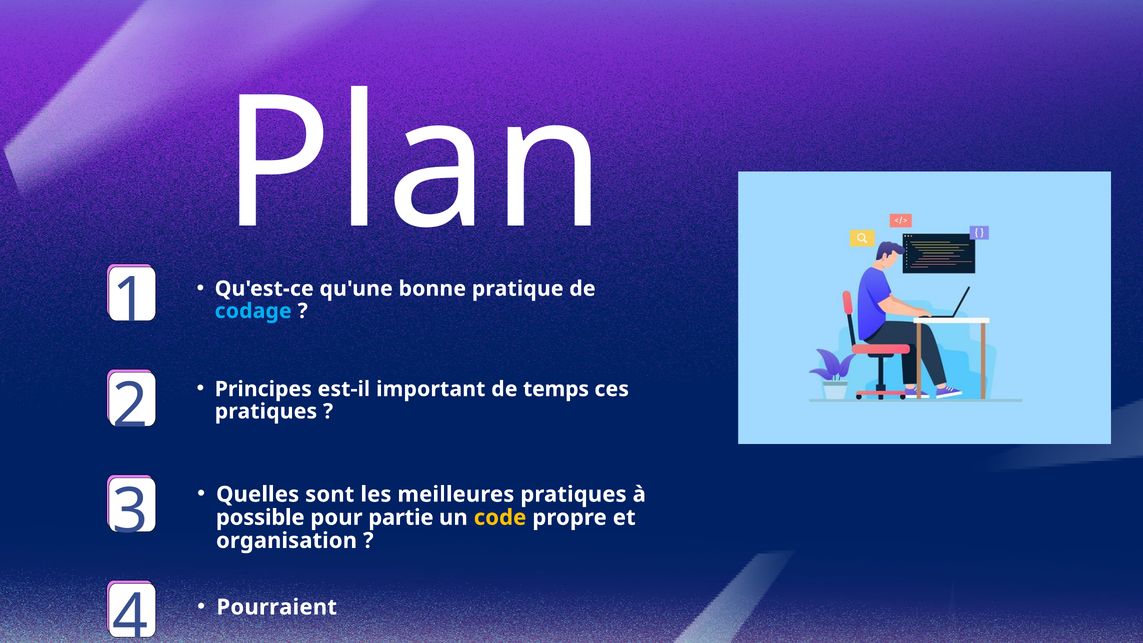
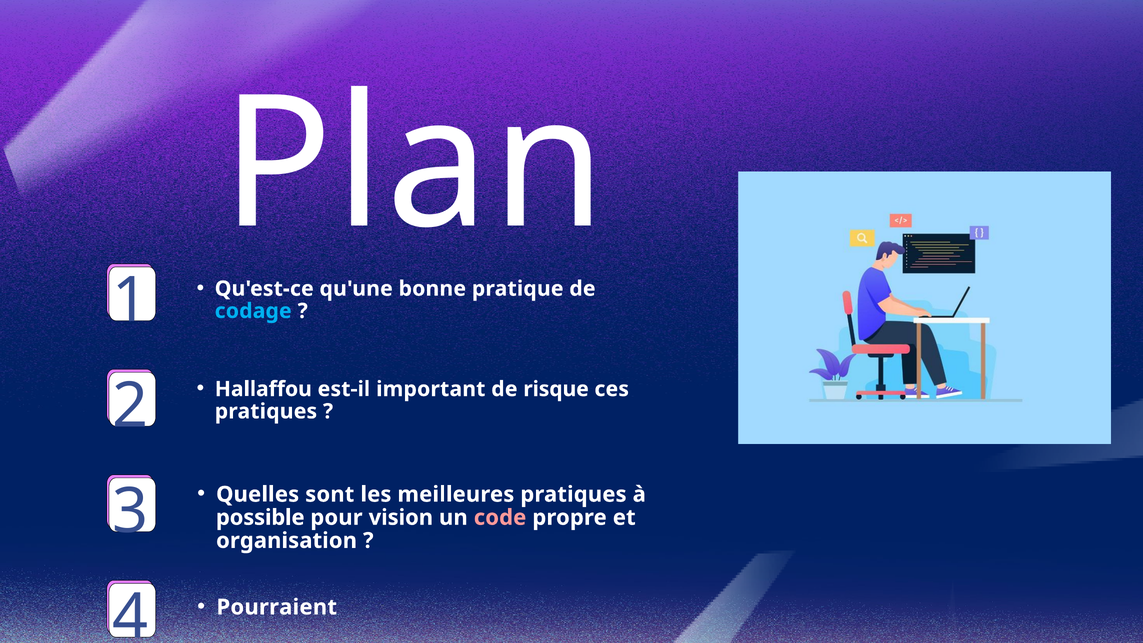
Principes: Principes -> Hallaffou (263, 389)
temps: temps -> risque (556, 389)
partie: partie -> vision (401, 517)
code colour: yellow -> pink (500, 517)
